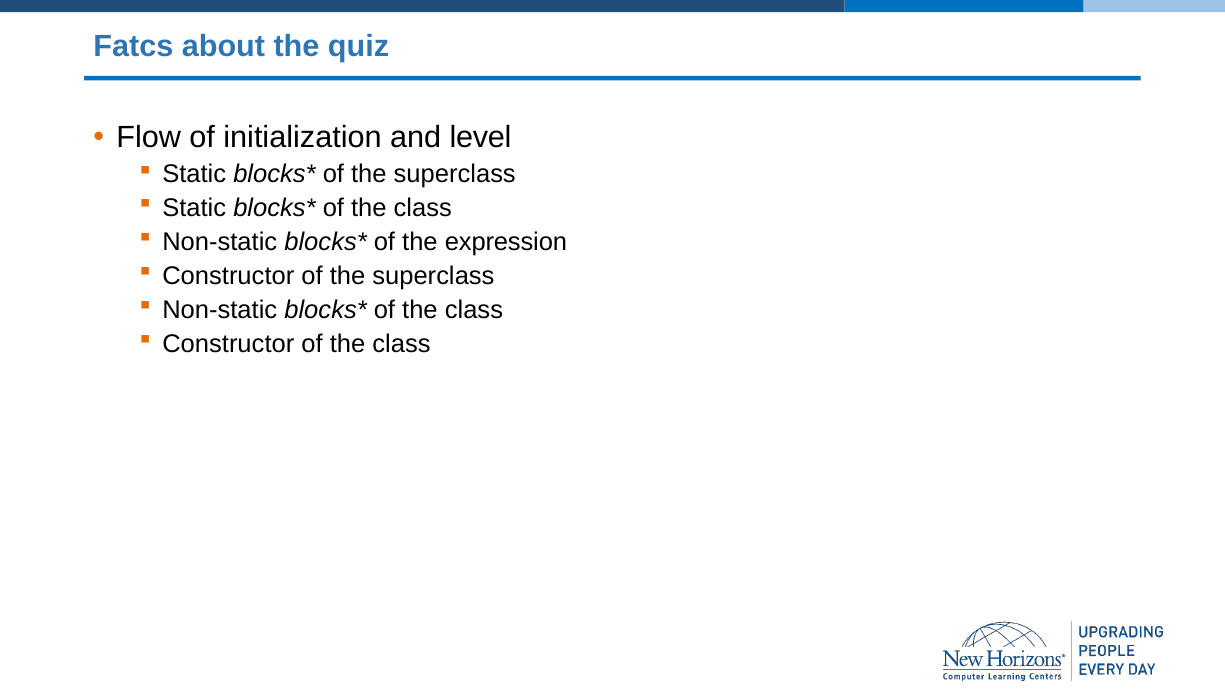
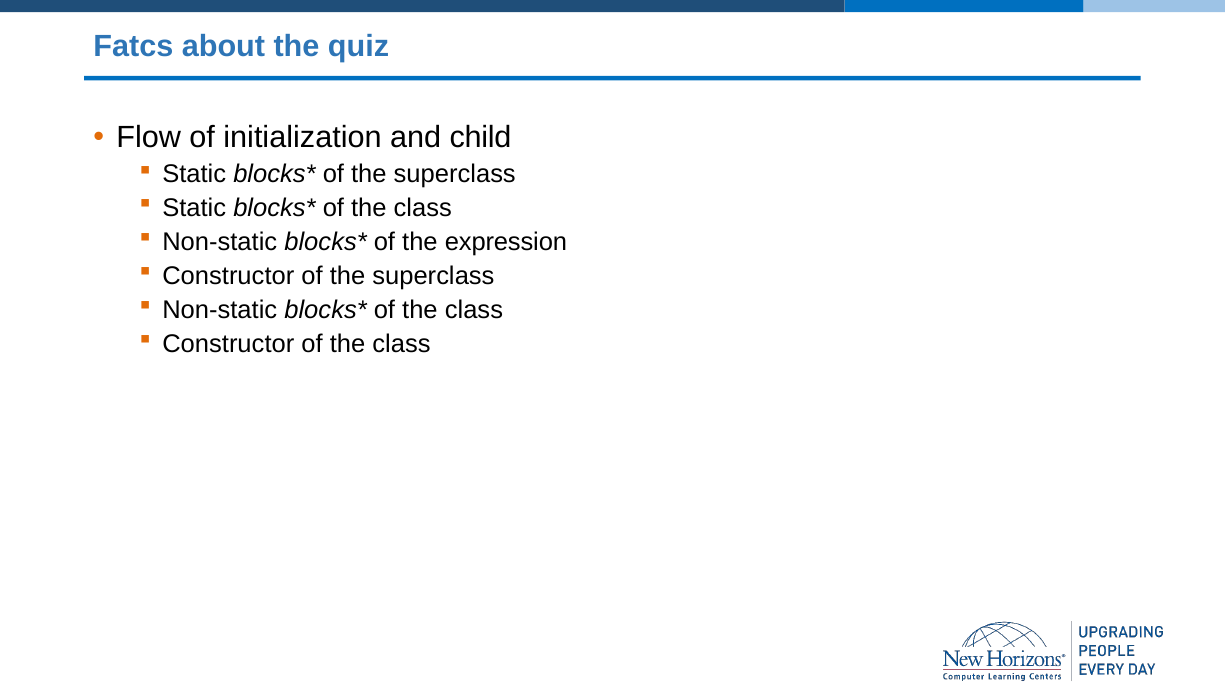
level: level -> child (480, 138)
